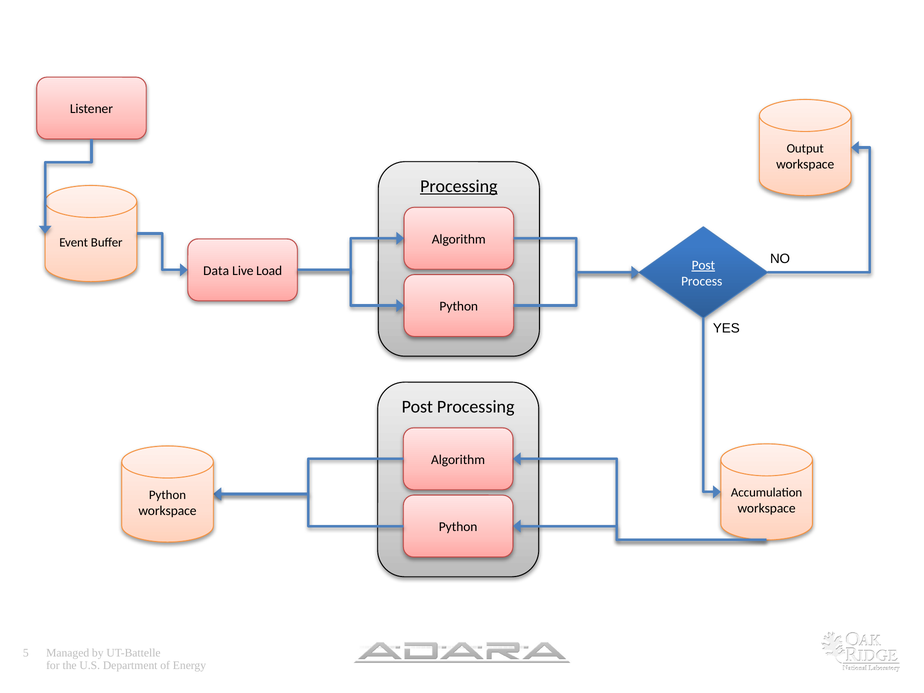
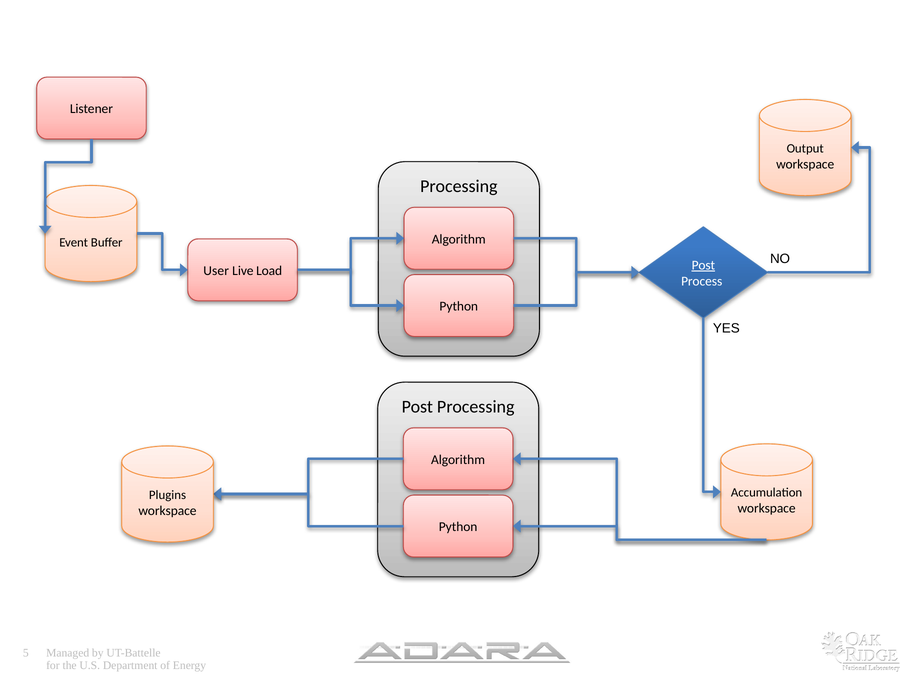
Processing underline: present -> none (459, 186)
Data: Data -> User (216, 271)
Python: Python -> Plugins (168, 495)
